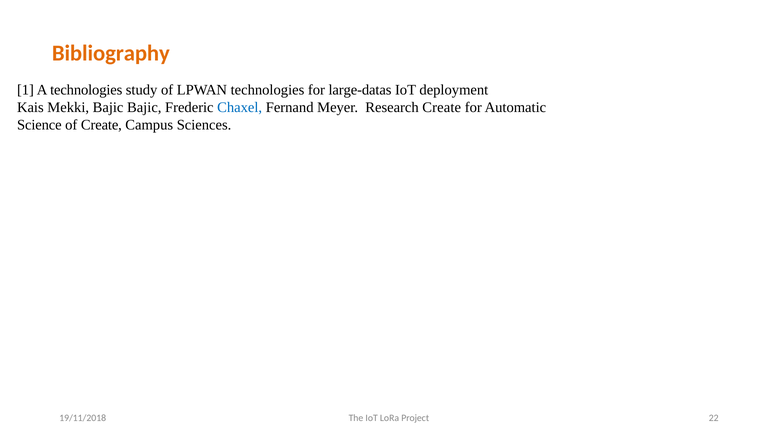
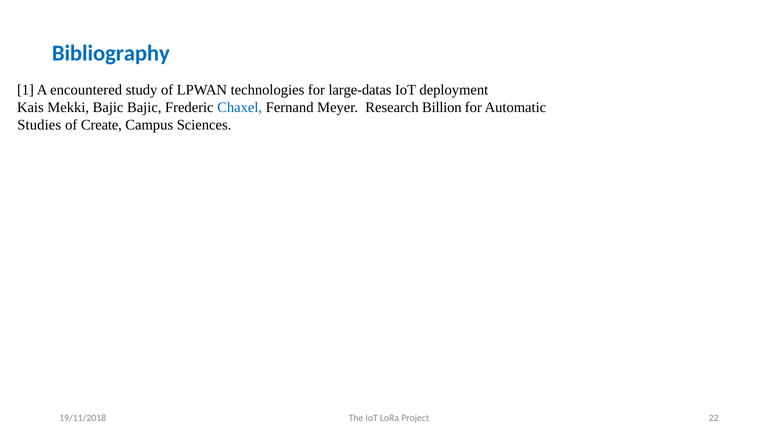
Bibliography colour: orange -> blue (111, 53)
A technologies: technologies -> encountered (86, 90)
Research Create: Create -> Billion (442, 107)
Science: Science -> Studies (39, 125)
